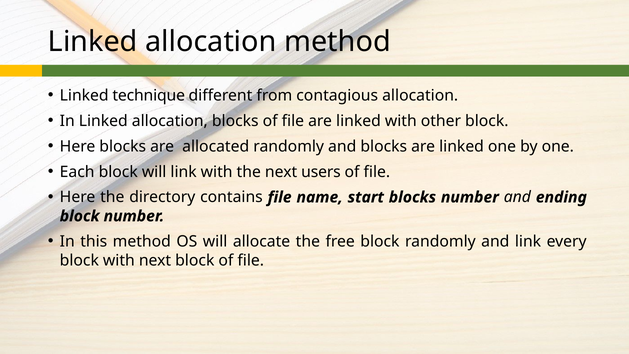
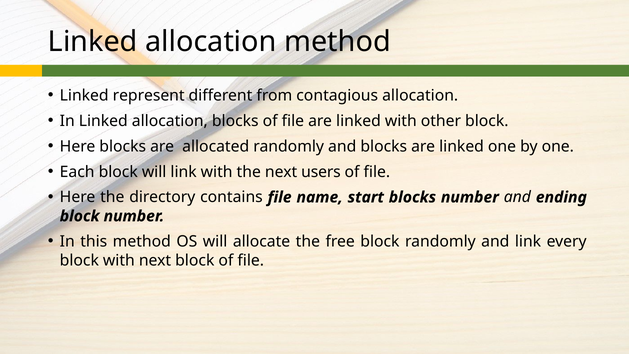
technique: technique -> represent (149, 95)
